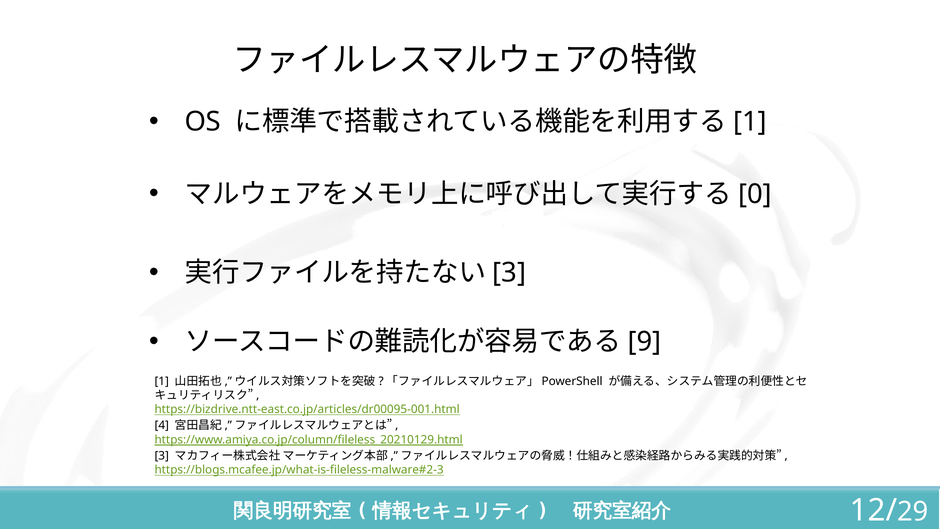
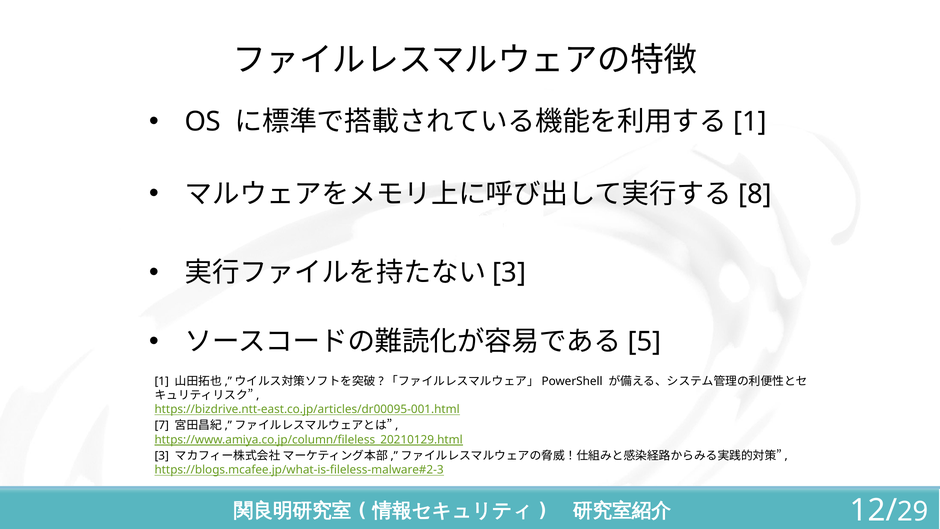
0: 0 -> 8 (755, 194)
9: 9 -> 5 (645, 342)
4: 4 -> 7 (162, 425)
